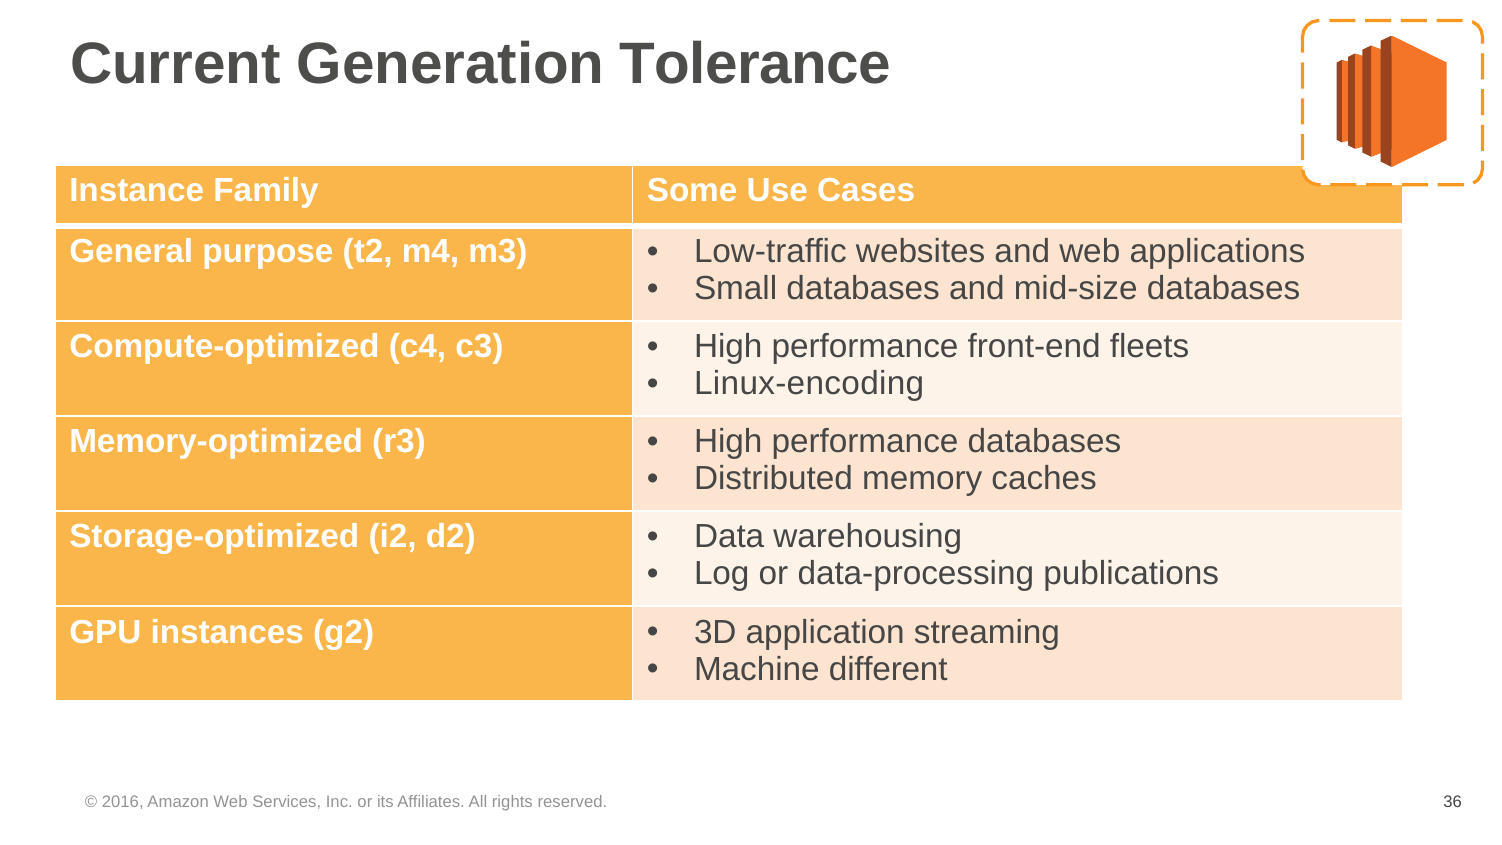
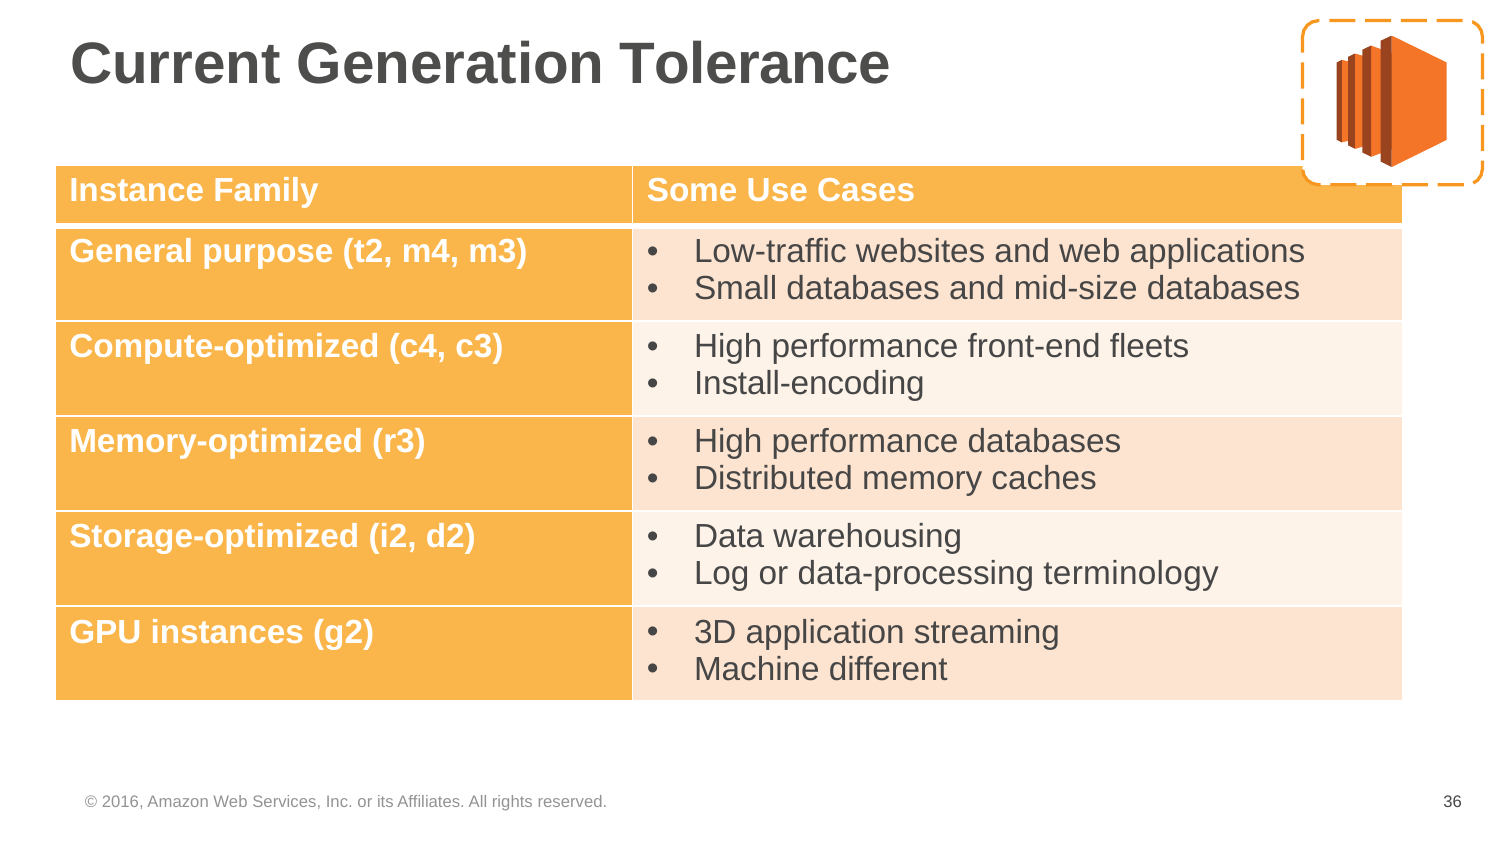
Linux-encoding: Linux-encoding -> Install-encoding (809, 384)
publications: publications -> terminology (1131, 574)
